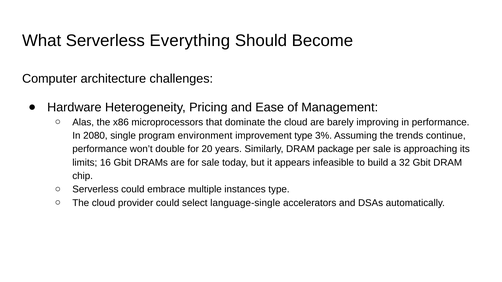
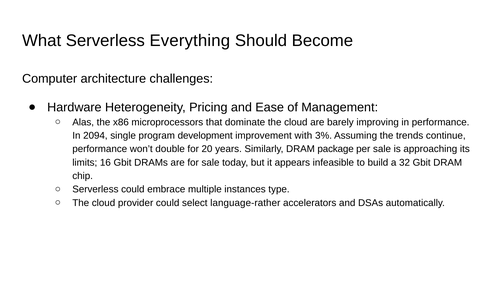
2080: 2080 -> 2094 (95, 136)
environment: environment -> development (205, 136)
improvement type: type -> with (303, 136)
language-single: language-single -> language-rather (245, 203)
